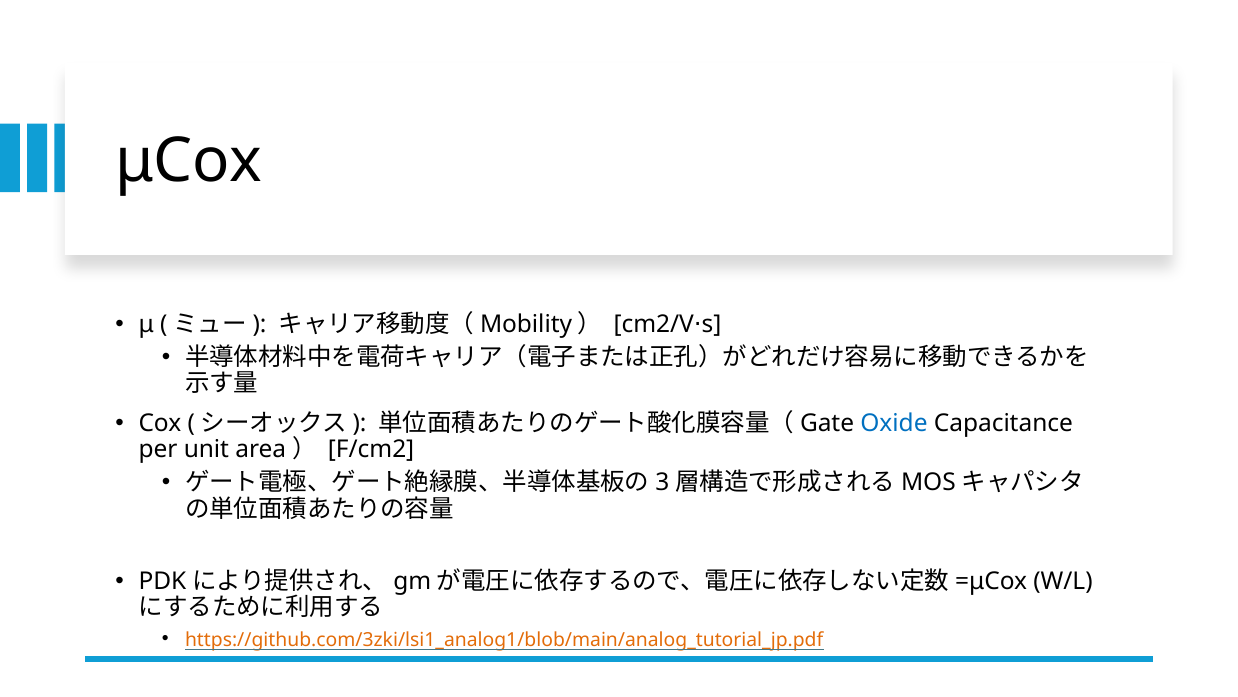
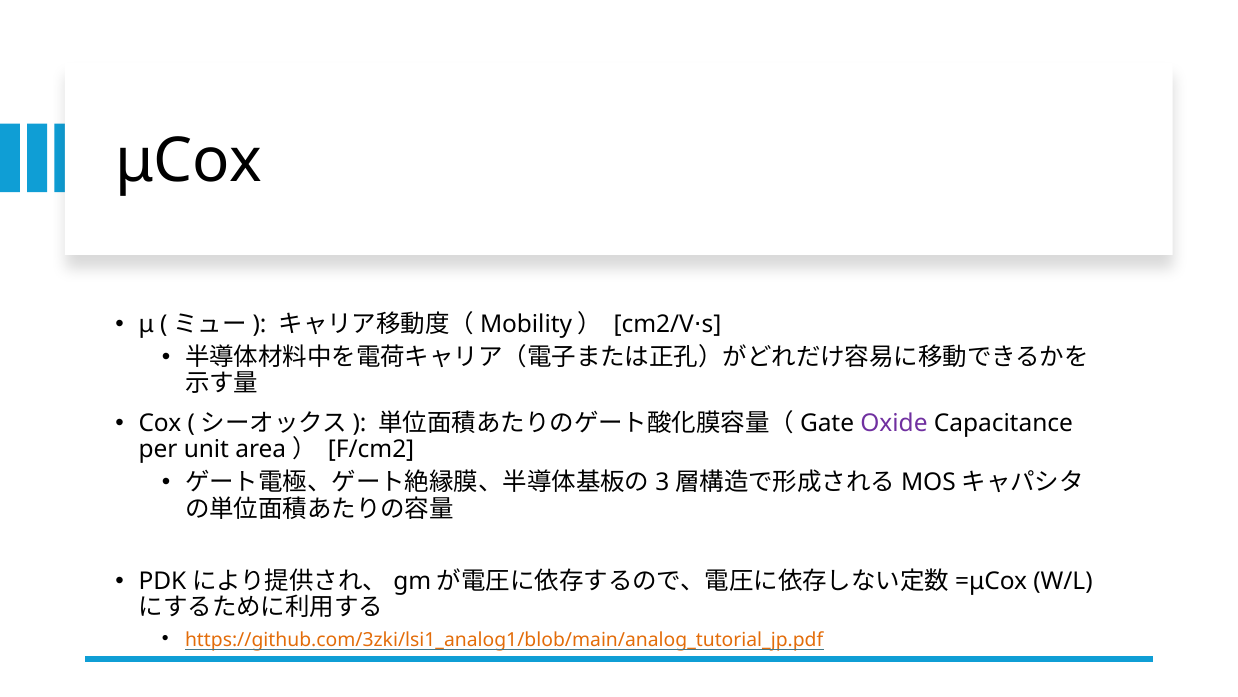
Oxide colour: blue -> purple (894, 423)
